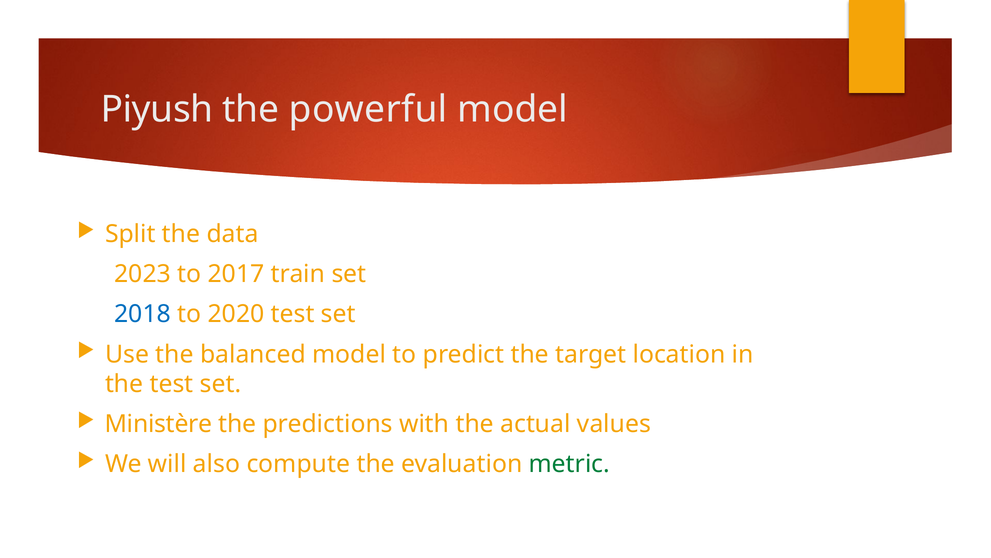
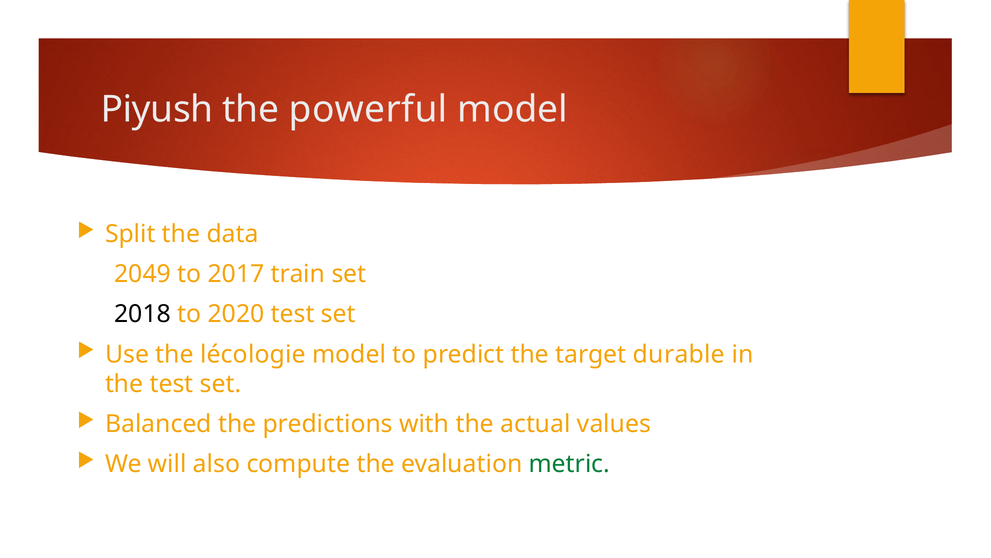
2023: 2023 -> 2049 (143, 274)
2018 colour: blue -> black (143, 314)
balanced: balanced -> lécologie (253, 354)
location: location -> durable (679, 354)
Ministère: Ministère -> Balanced (158, 424)
